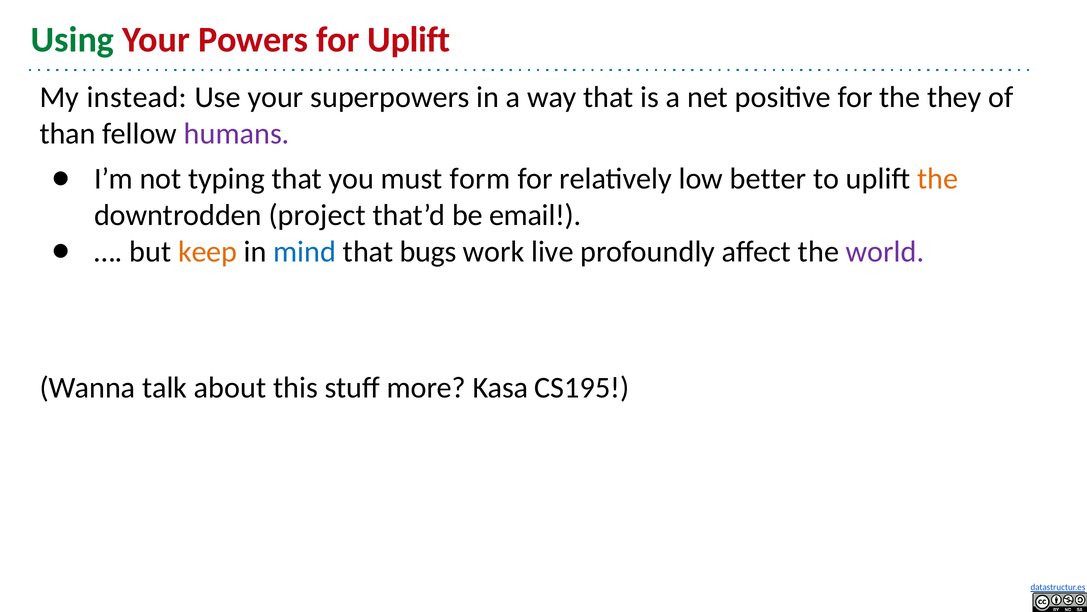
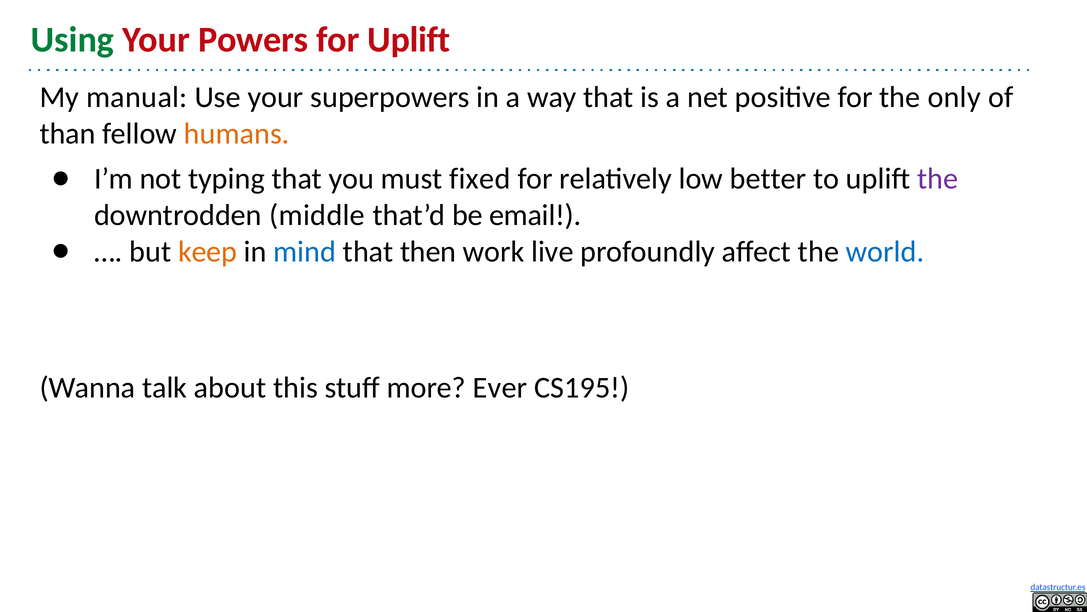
instead: instead -> manual (137, 97)
they: they -> only (954, 97)
humans colour: purple -> orange (237, 134)
form: form -> fixed (480, 179)
the colour: orange -> purple (938, 179)
project: project -> middle (317, 215)
bugs: bugs -> then (428, 251)
world colour: purple -> blue (885, 251)
Kasa: Kasa -> Ever (500, 387)
